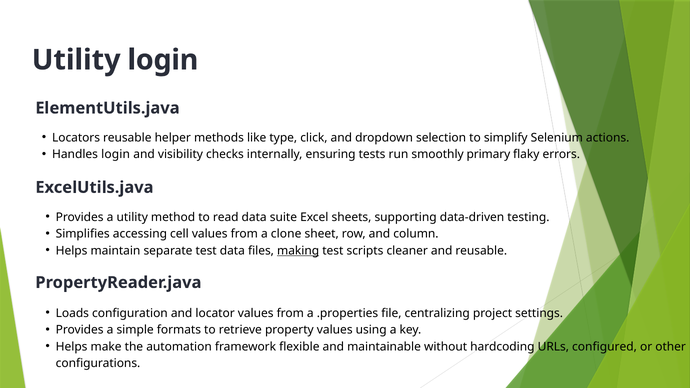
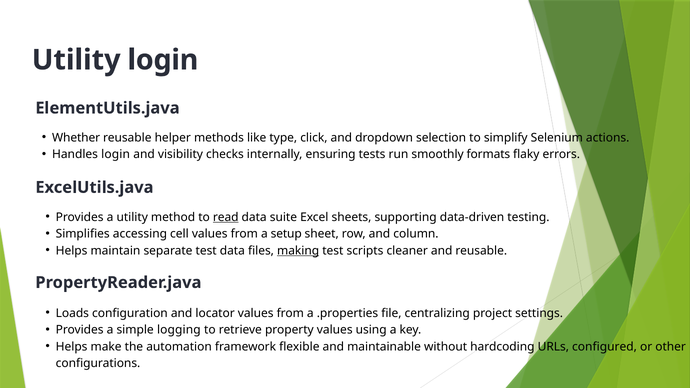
Locators: Locators -> Whether (76, 138)
primary: primary -> formats (488, 154)
read underline: none -> present (226, 217)
clone: clone -> setup (286, 234)
formats: formats -> logging (179, 330)
